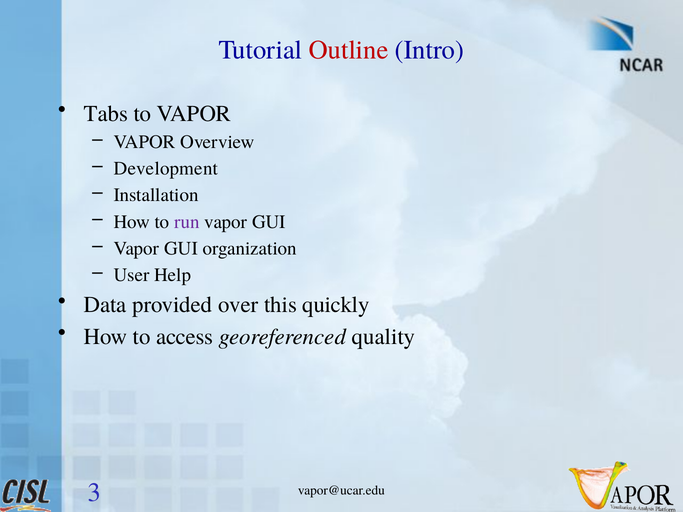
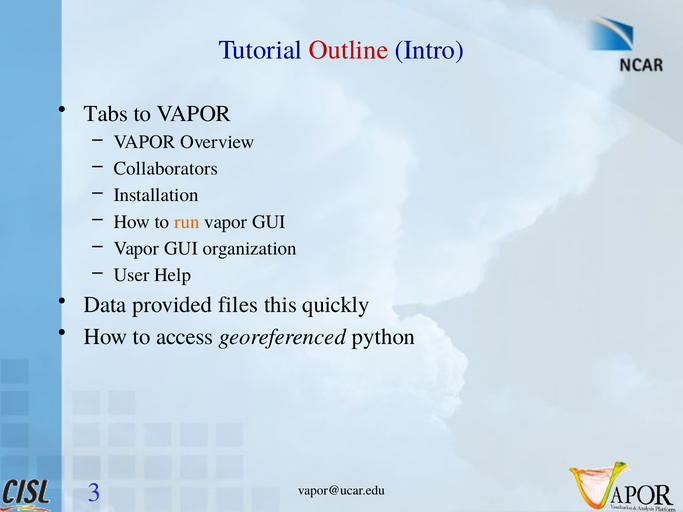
Development: Development -> Collaborators (166, 169)
run colour: purple -> orange (187, 222)
over: over -> files (238, 305)
quality: quality -> python (384, 337)
